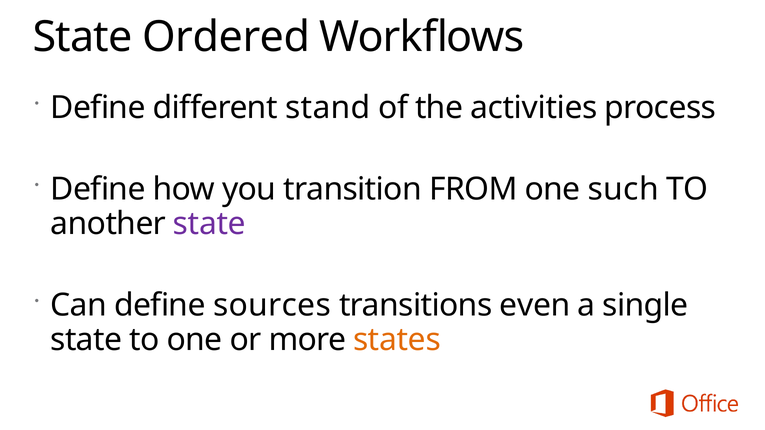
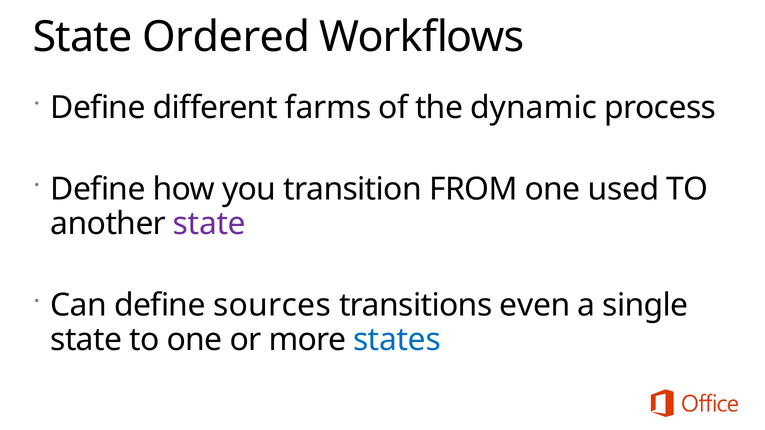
stand: stand -> farms (328, 108)
activities: activities -> dynamic (534, 108)
such: such -> used (624, 189)
states colour: orange -> blue (397, 340)
